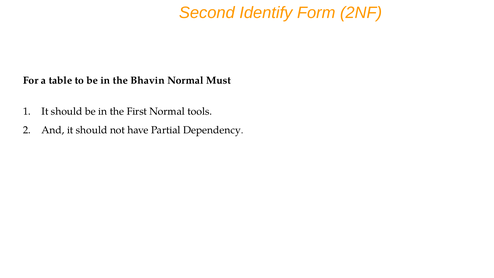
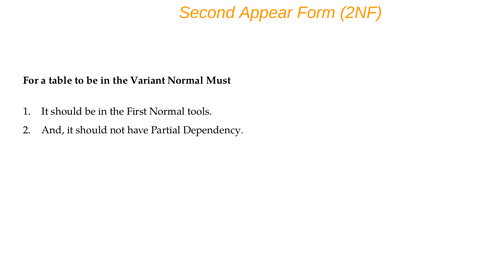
Identify: Identify -> Appear (266, 13)
Bhavin: Bhavin -> Variant (148, 81)
